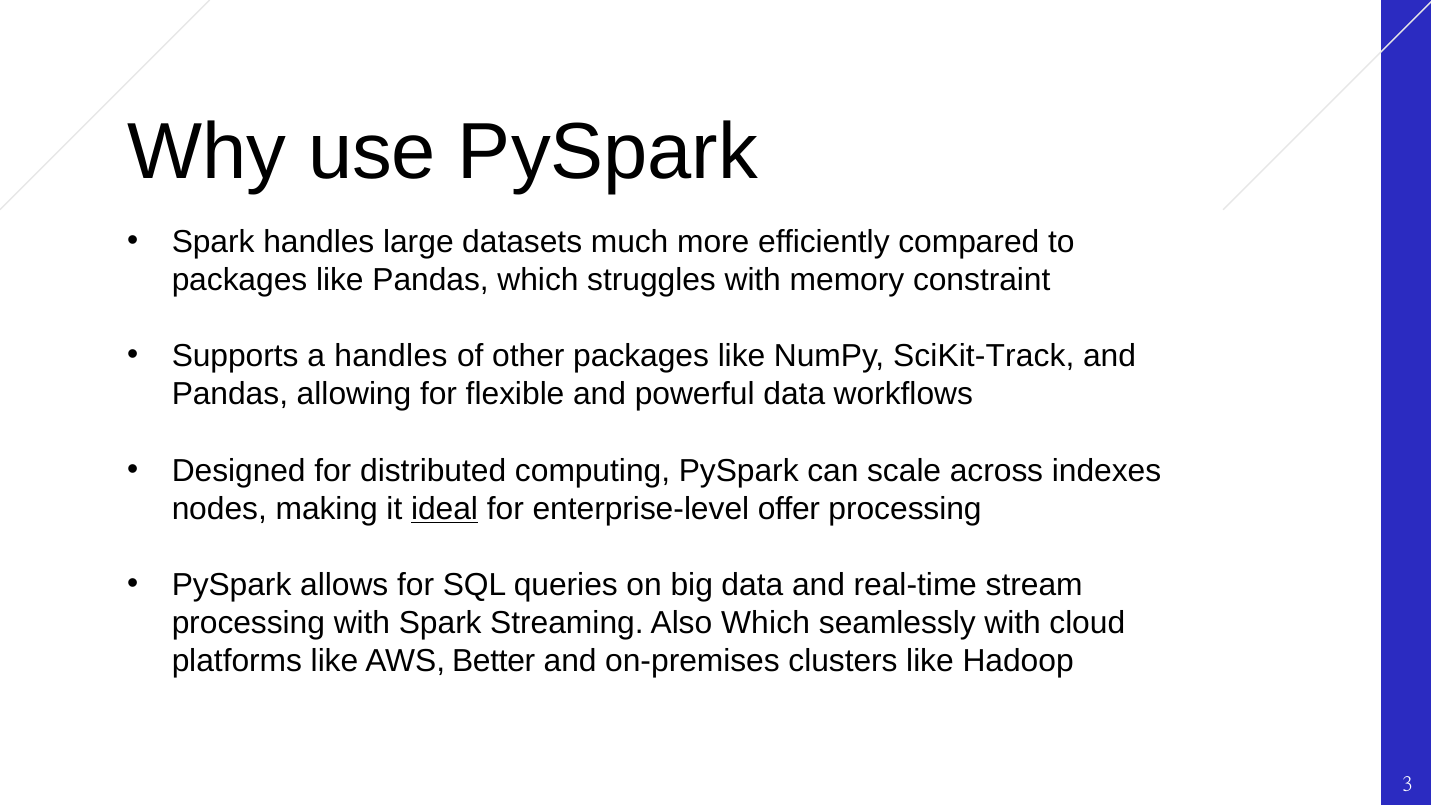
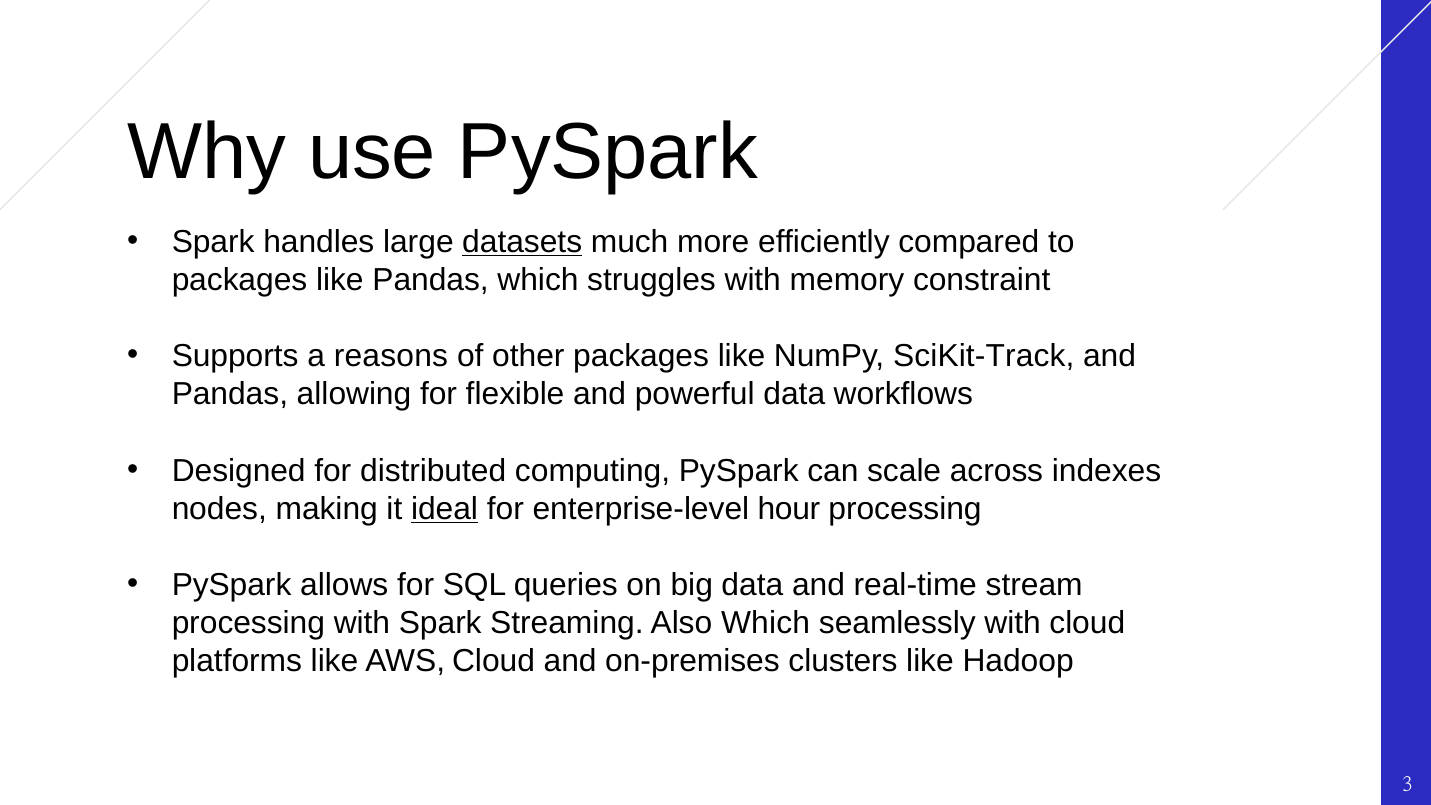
datasets underline: none -> present (522, 242)
a handles: handles -> reasons (391, 356)
offer: offer -> hour (789, 509)
AWS Better: Better -> Cloud (494, 661)
